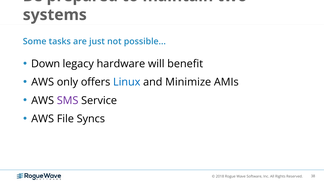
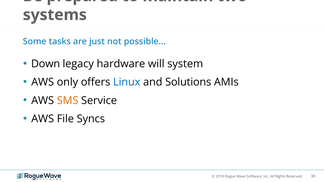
benefit: benefit -> system (185, 64)
Minimize: Minimize -> Solutions (188, 82)
SMS colour: purple -> orange (68, 101)
